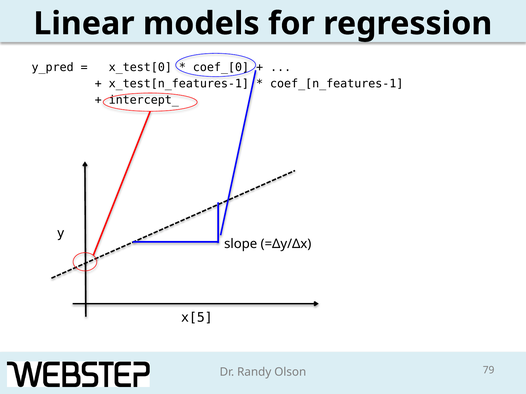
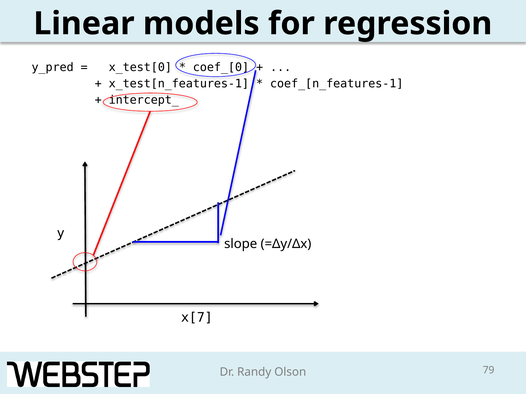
x[5: x[5 -> x[7 (197, 318)
